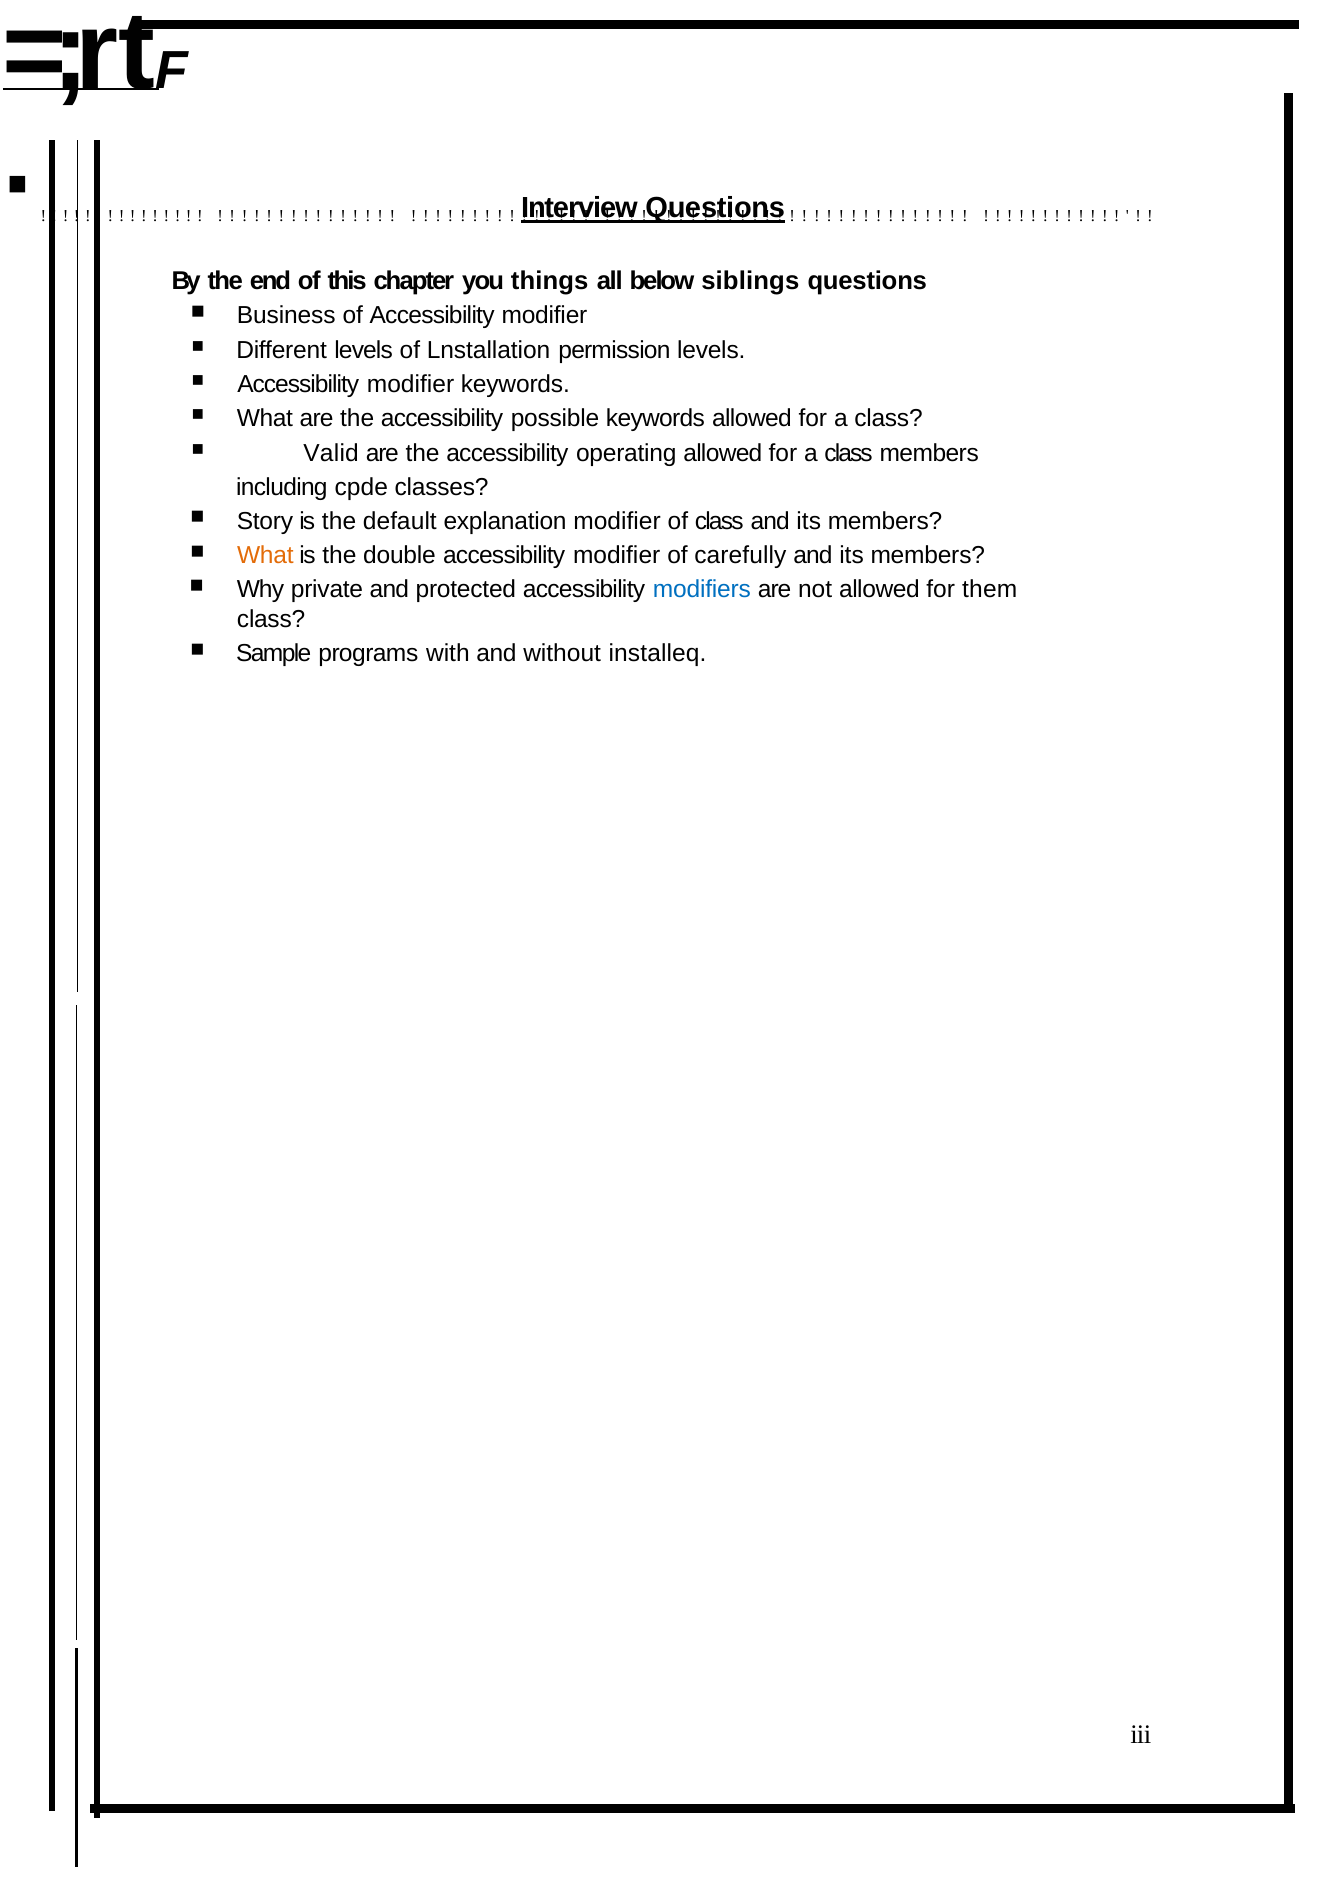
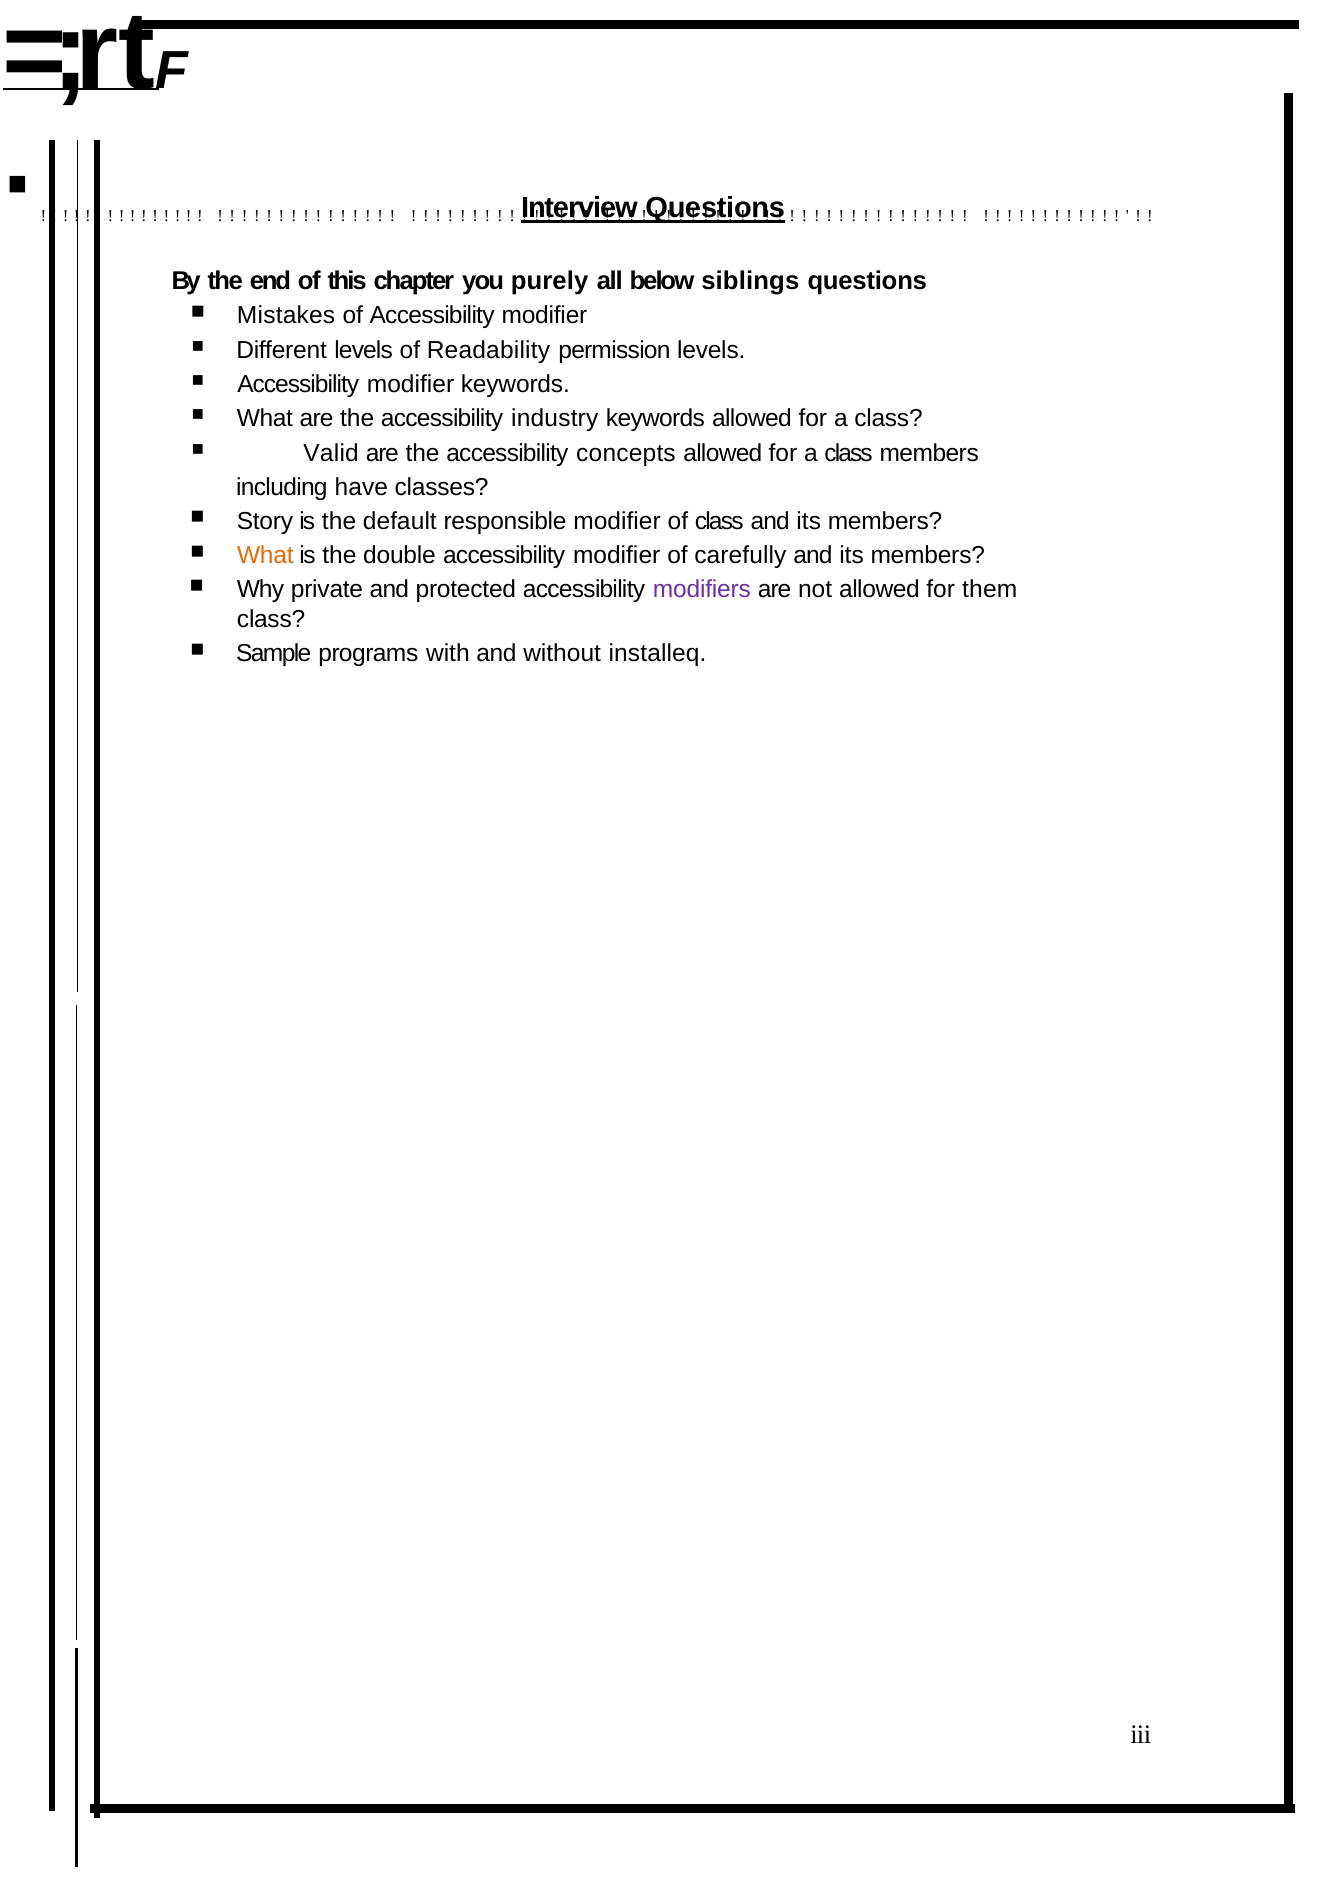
things: things -> purely (550, 281)
Business: Business -> Mistakes (286, 315)
Lnstallation: Lnstallation -> Readability (488, 350)
possible: possible -> industry (555, 418)
operating: operating -> concepts (626, 453)
cpde: cpde -> have (361, 487)
explanation: explanation -> responsible (505, 521)
modifiers colour: blue -> purple (702, 590)
